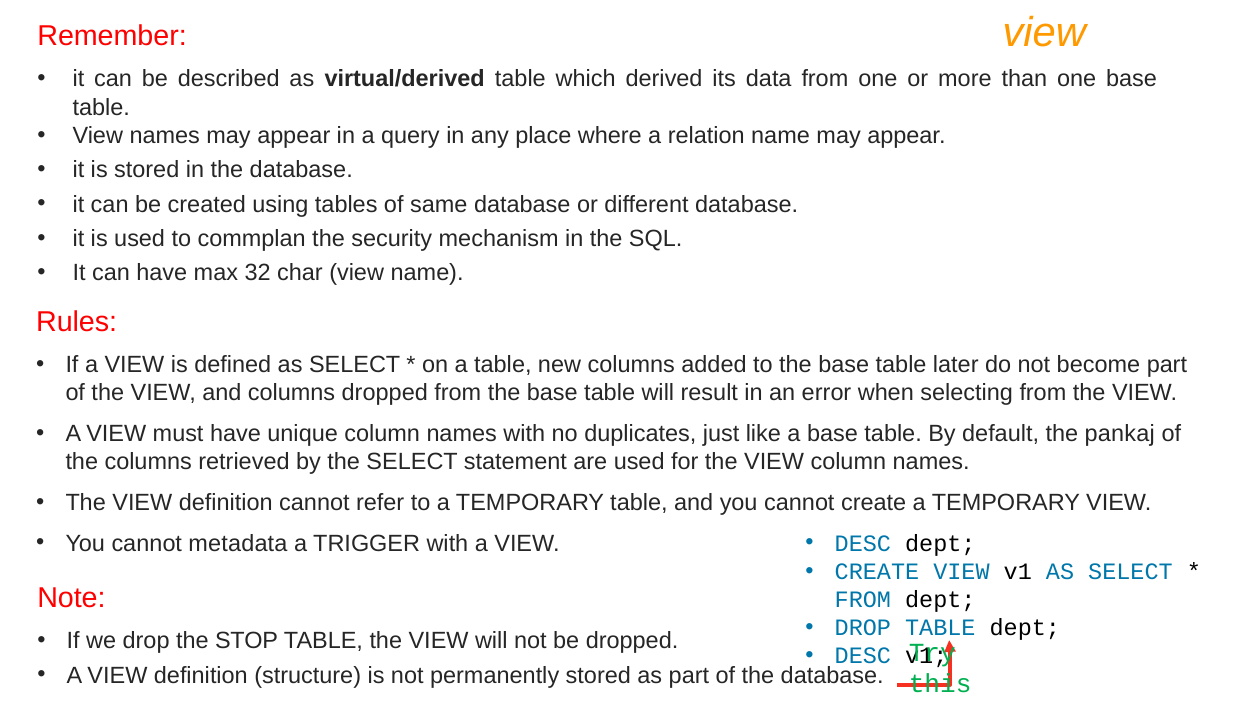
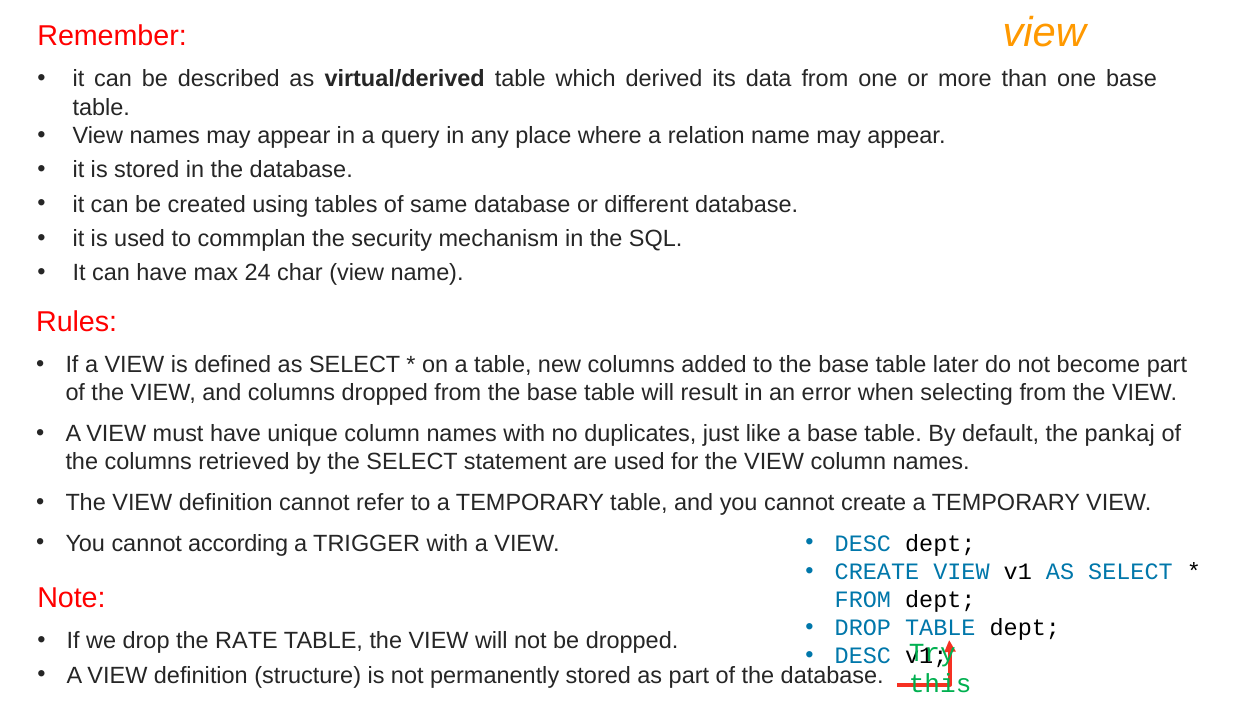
32: 32 -> 24 (258, 273)
metadata: metadata -> according (238, 544)
STOP: STOP -> RATE (246, 641)
